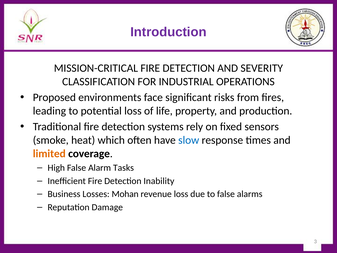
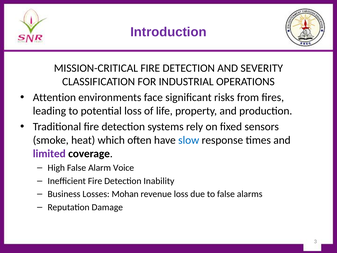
Proposed: Proposed -> Attention (54, 97)
limited colour: orange -> purple (49, 154)
Tasks: Tasks -> Voice (124, 168)
